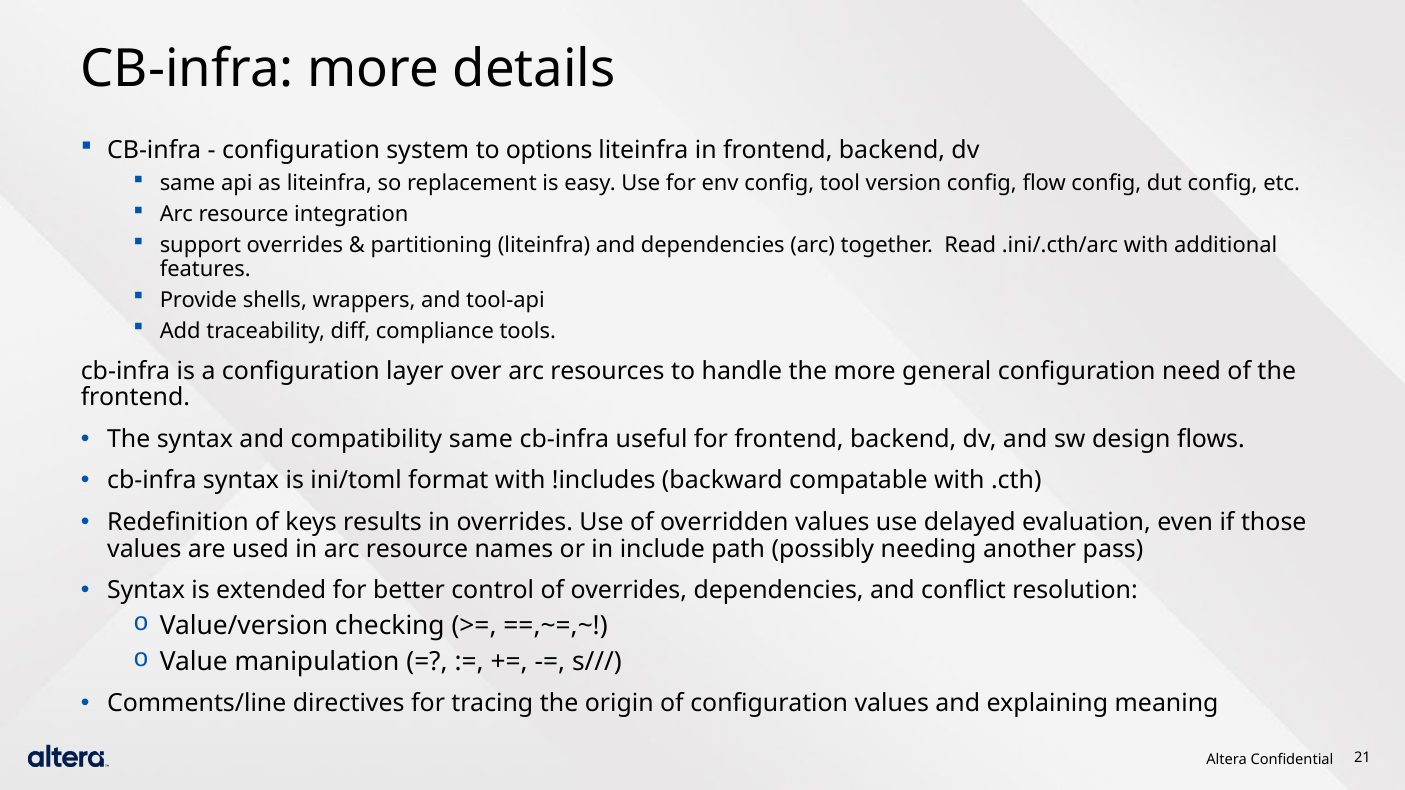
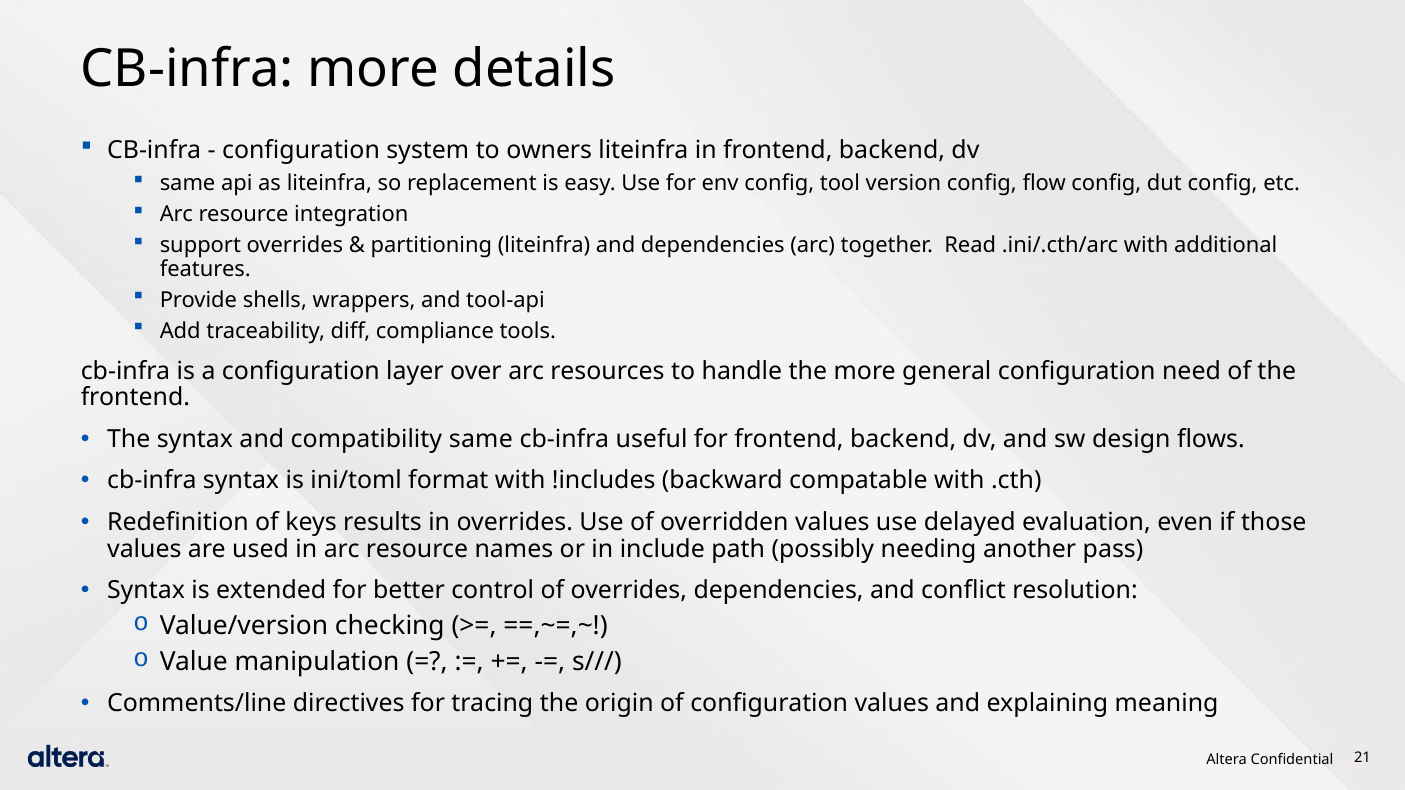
options: options -> owners (549, 151)
